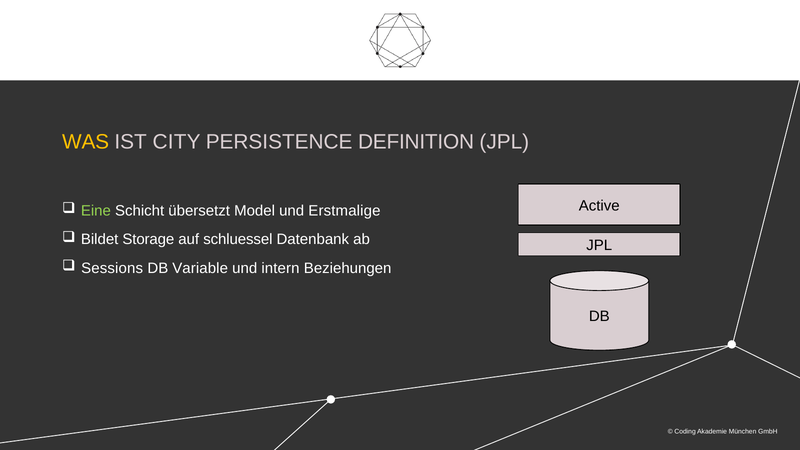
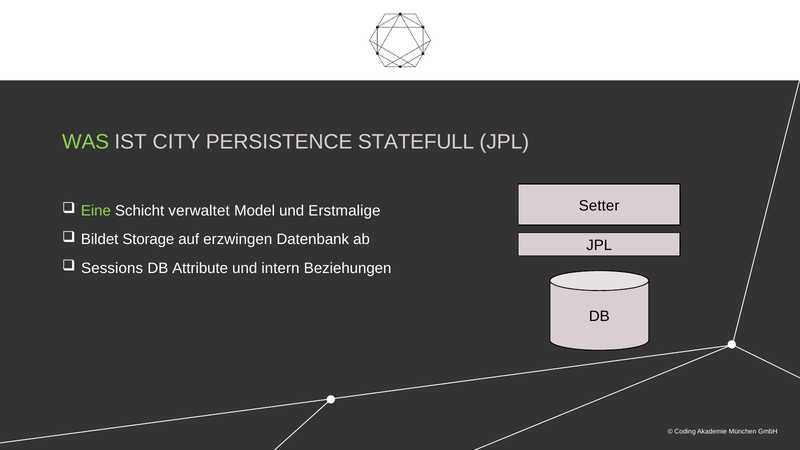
WAS colour: yellow -> light green (86, 142)
DEFINITION: DEFINITION -> STATEFULL (416, 142)
Active: Active -> Setter (599, 206)
übersetzt: übersetzt -> verwaltet (199, 211)
schluessel: schluessel -> erzwingen (238, 239)
Variable: Variable -> Attribute (200, 268)
